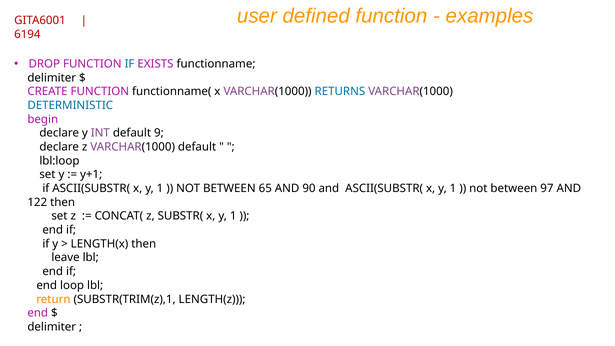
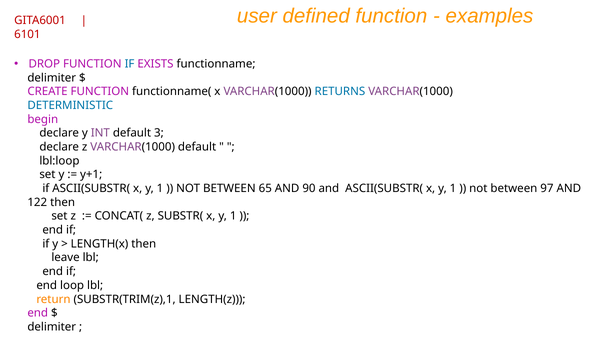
6194: 6194 -> 6101 (27, 34)
9: 9 -> 3 (159, 133)
